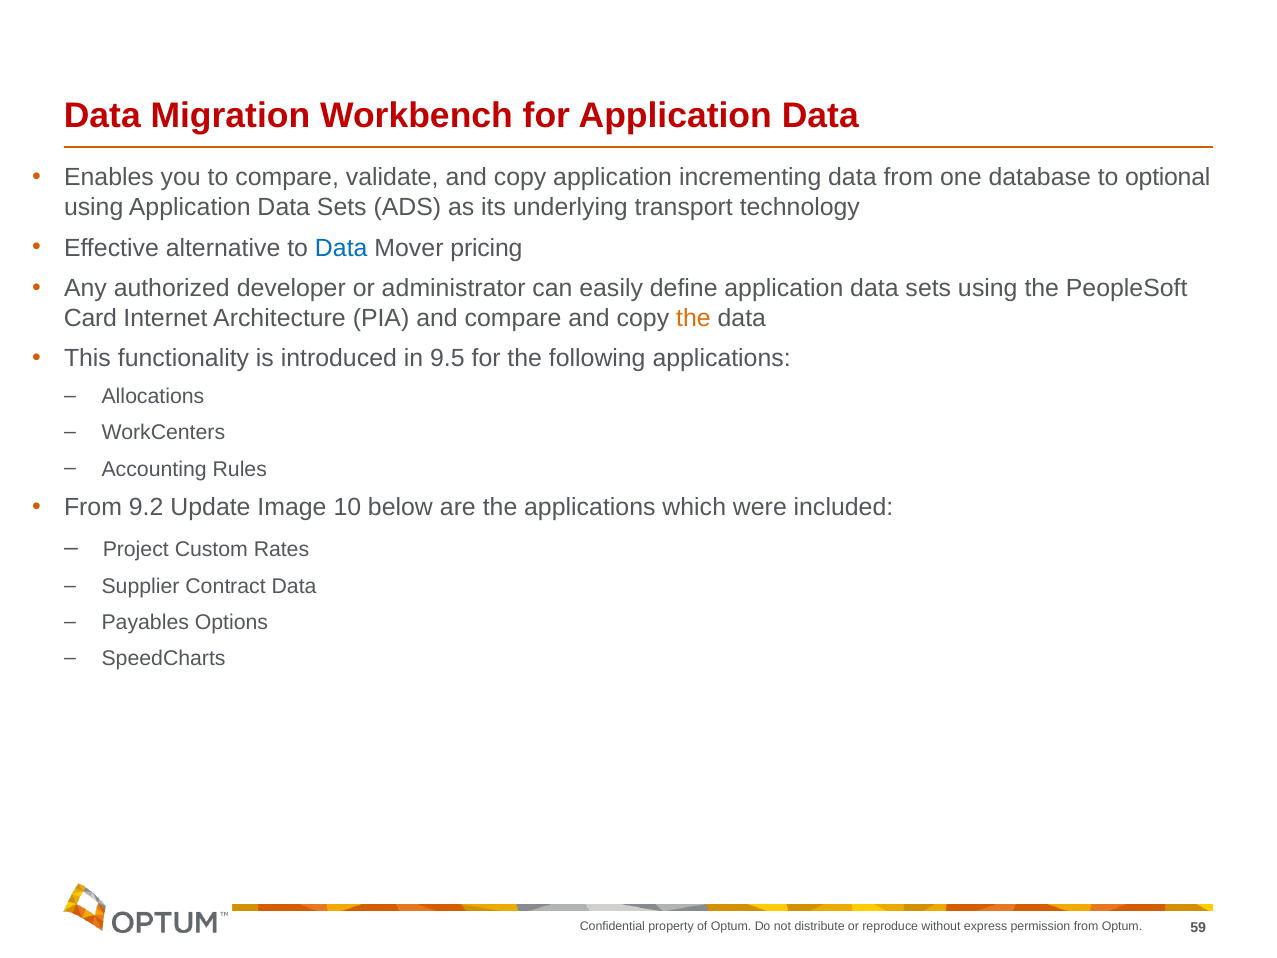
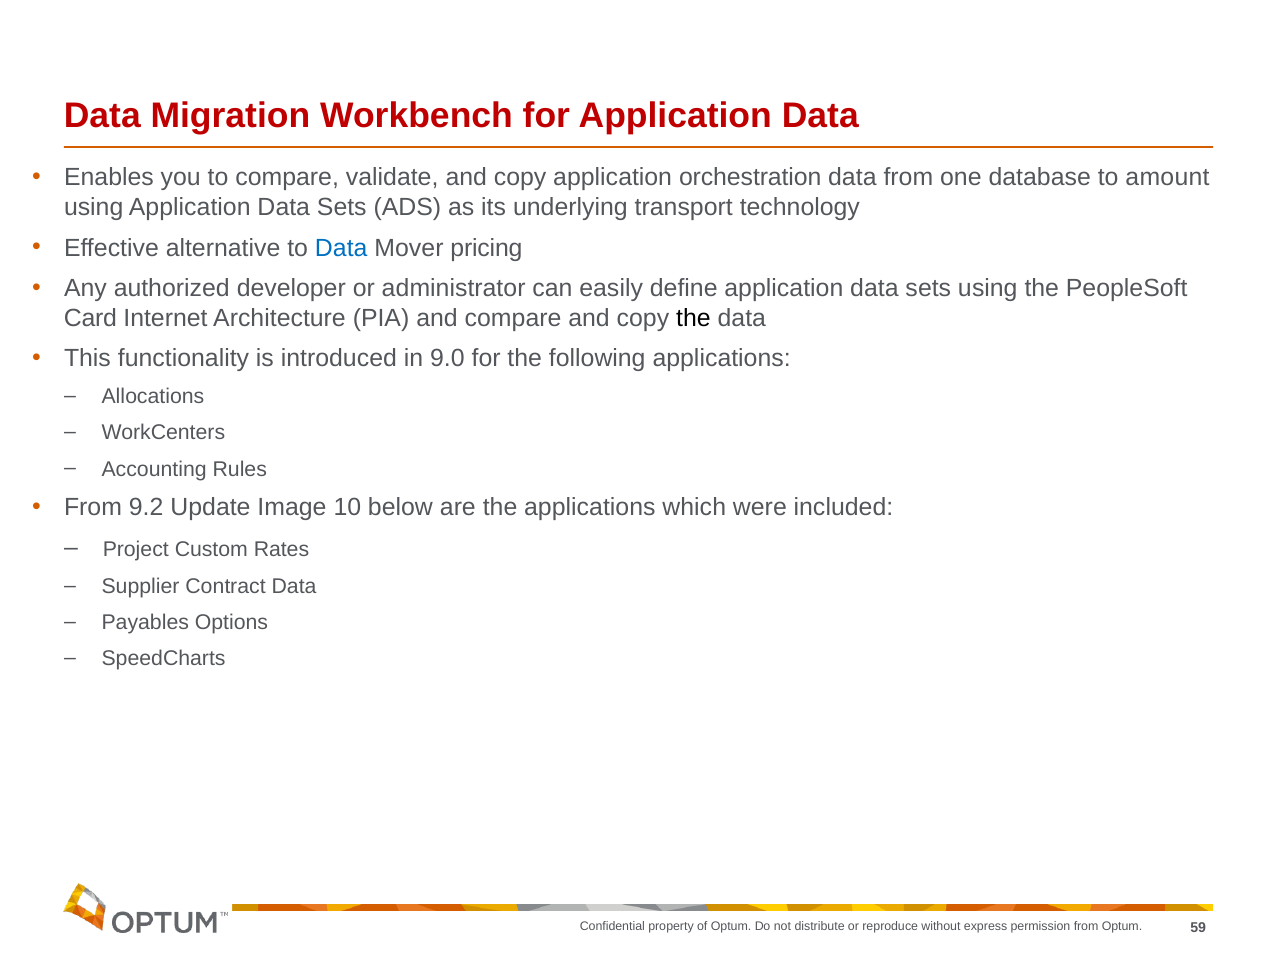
incrementing: incrementing -> orchestration (750, 177)
optional: optional -> amount (1168, 177)
the colour: orange -> black (693, 318)
9.5: 9.5 -> 9.0 (447, 359)
